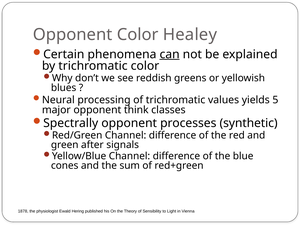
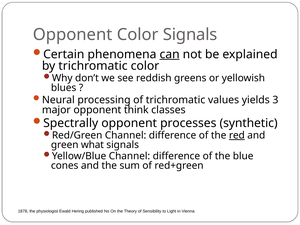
Color Healey: Healey -> Signals (190, 35)
5: 5 -> 3 (275, 100)
red underline: none -> present (237, 135)
after: after -> what (92, 145)
